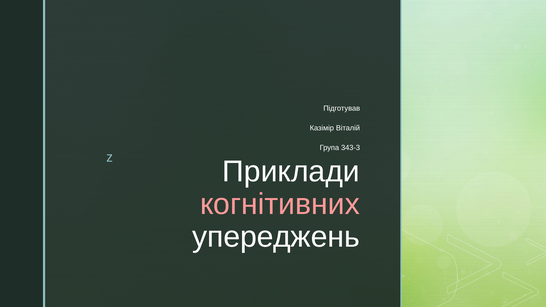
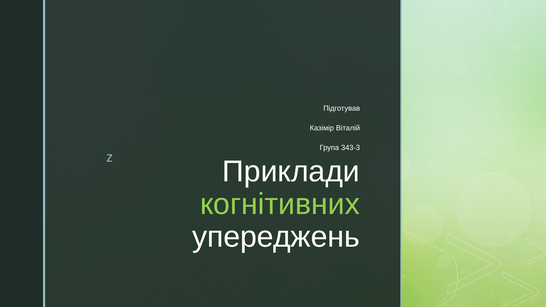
когнітивних colour: pink -> light green (280, 204)
